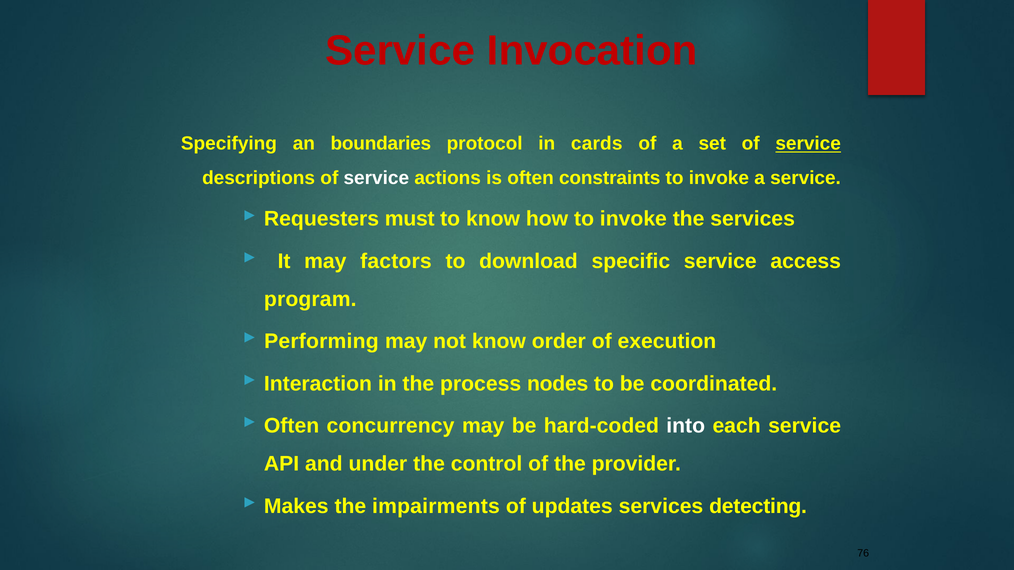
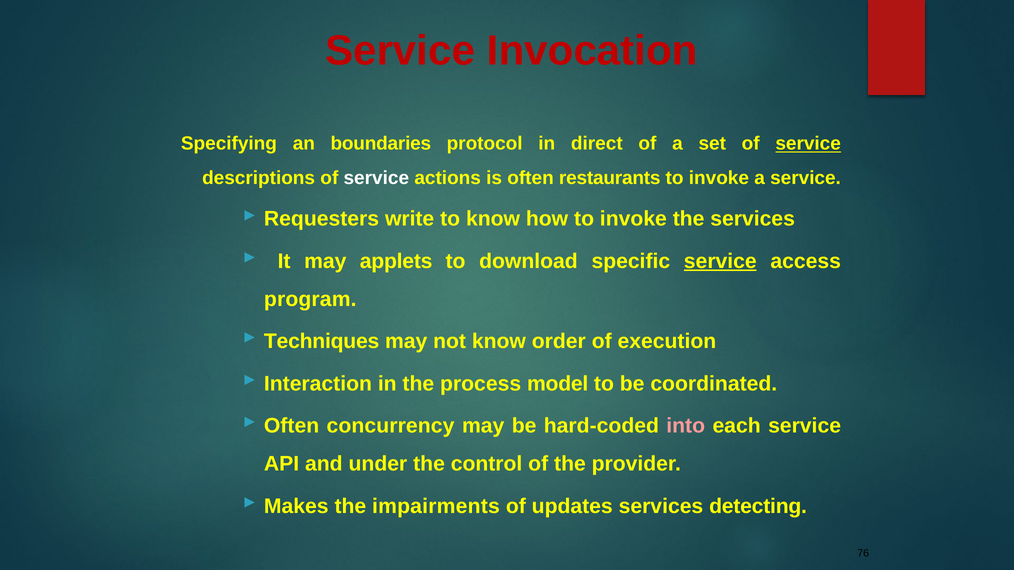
cards: cards -> direct (597, 144)
constraints: constraints -> restaurants (610, 178)
must: must -> write (410, 219)
factors: factors -> applets (396, 261)
service underline: none -> present (720, 261)
Performing: Performing -> Techniques (322, 342)
nodes: nodes -> model (558, 384)
into colour: white -> pink (686, 426)
